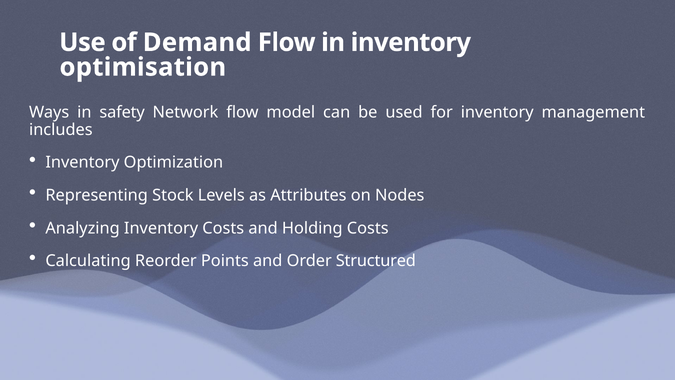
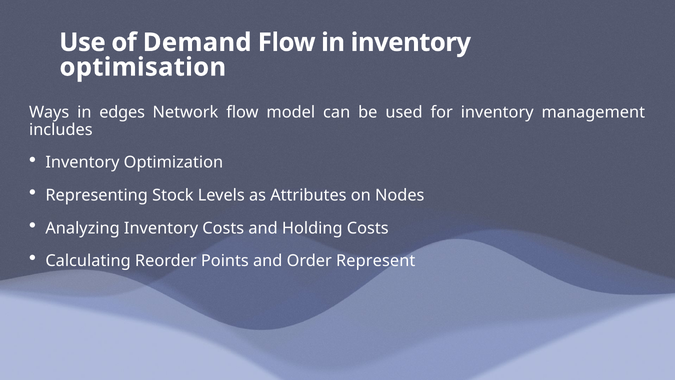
safety: safety -> edges (122, 112)
Structured: Structured -> Represent (376, 261)
